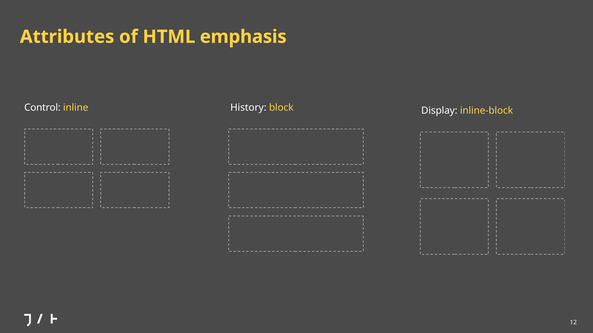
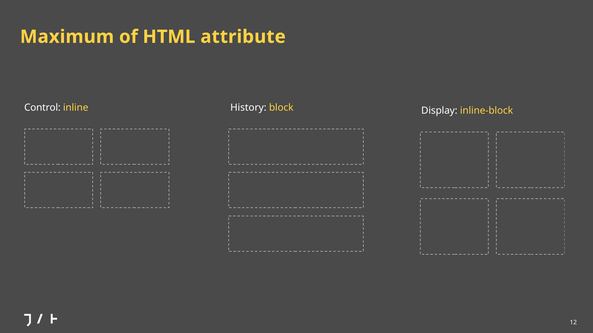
Attributes: Attributes -> Maximum (67, 37)
emphasis: emphasis -> attribute (243, 37)
